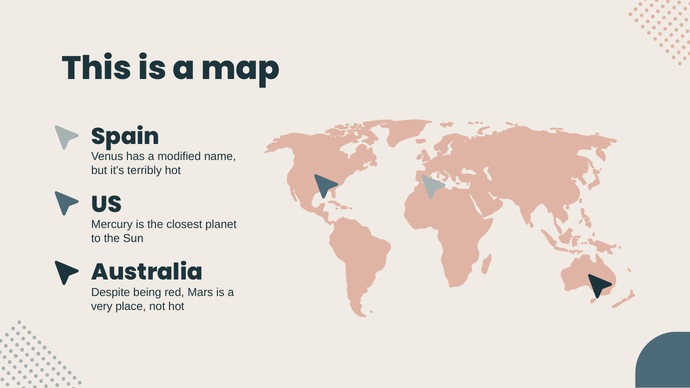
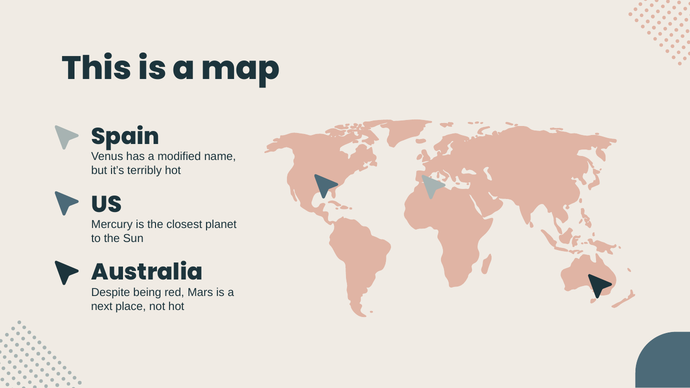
very: very -> next (102, 306)
